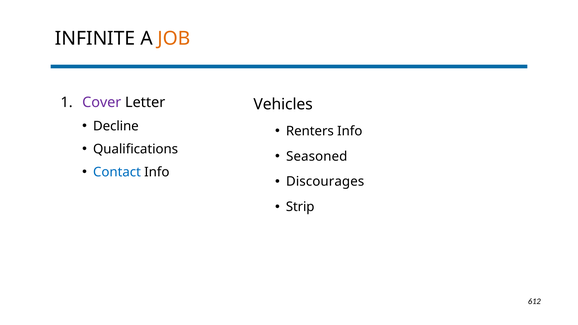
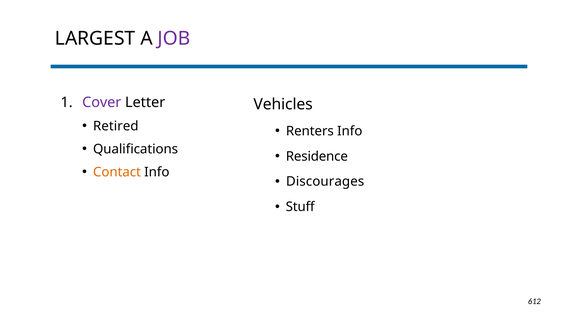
INFINITE: INFINITE -> LARGEST (95, 39)
JOB colour: orange -> purple (174, 39)
Decline: Decline -> Retired (116, 126)
Seasoned: Seasoned -> Residence (317, 156)
Contact colour: blue -> orange (117, 172)
Strip: Strip -> Stuff (300, 207)
